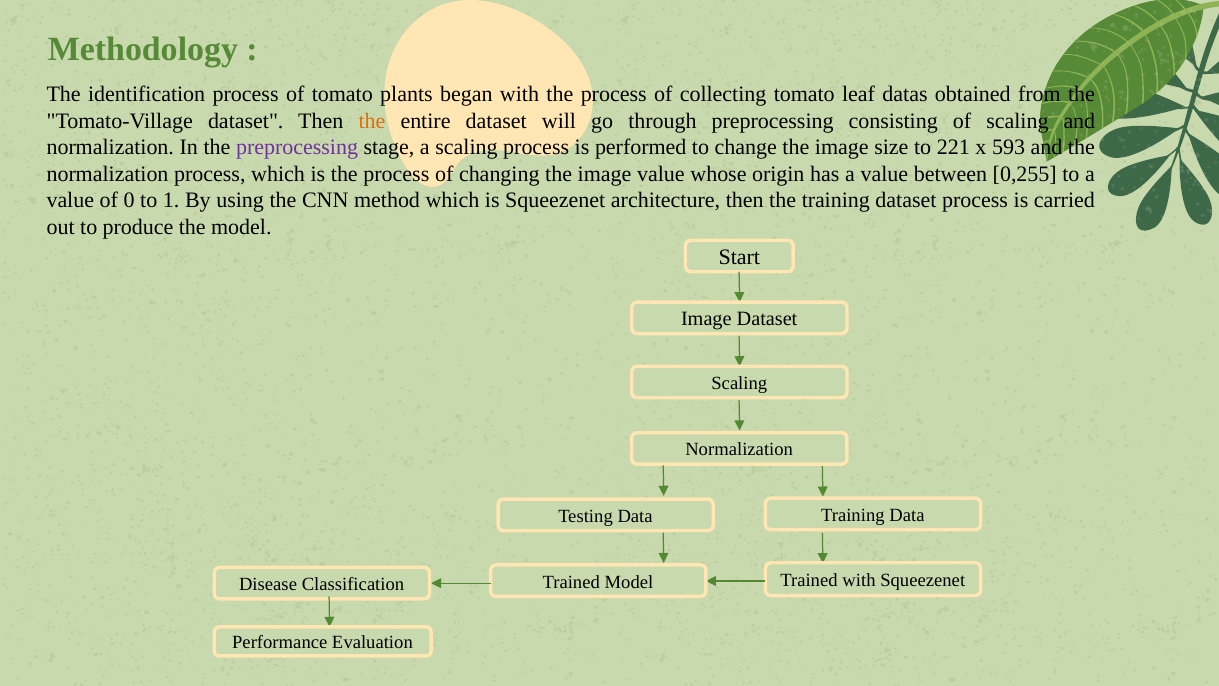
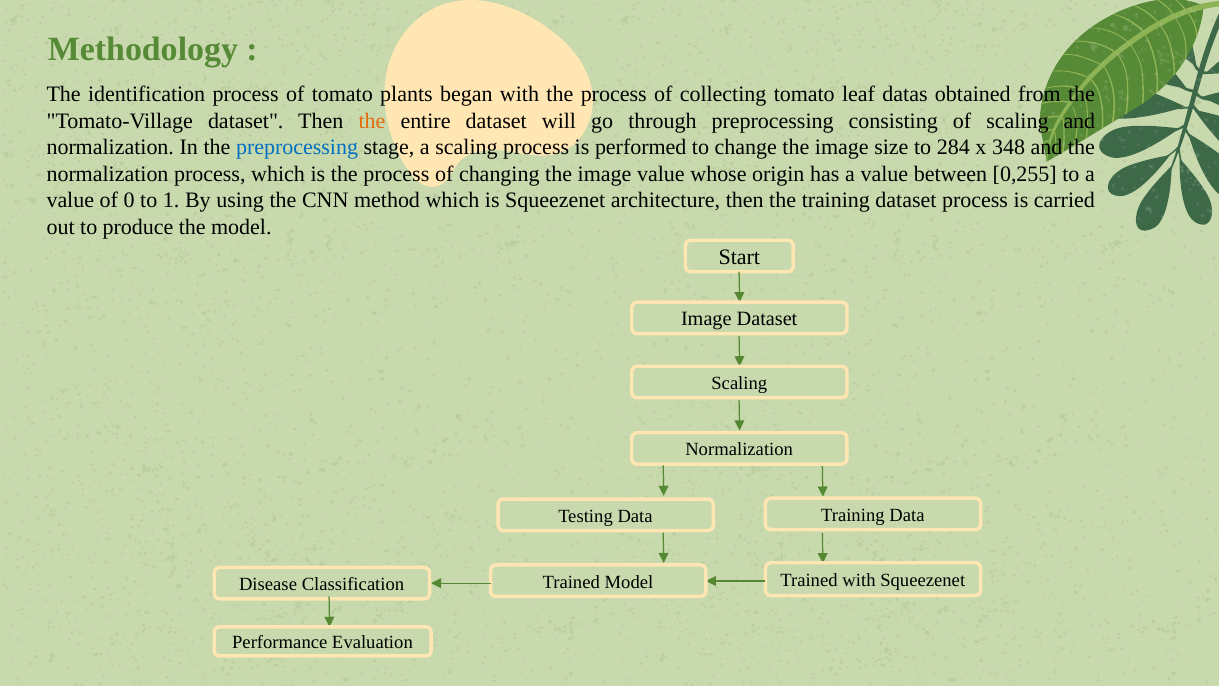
preprocessing colour: purple -> blue (297, 147)
221: 221 -> 284 (953, 147)
593: 593 -> 348 (1009, 147)
